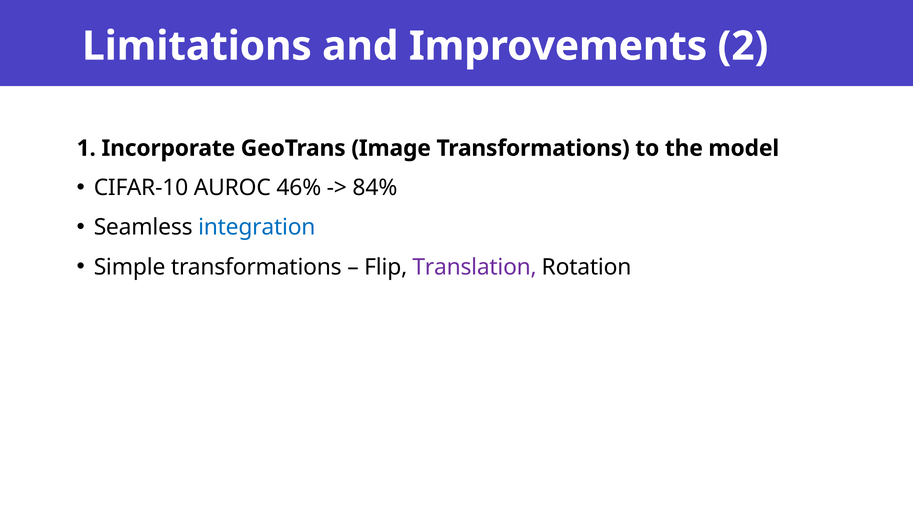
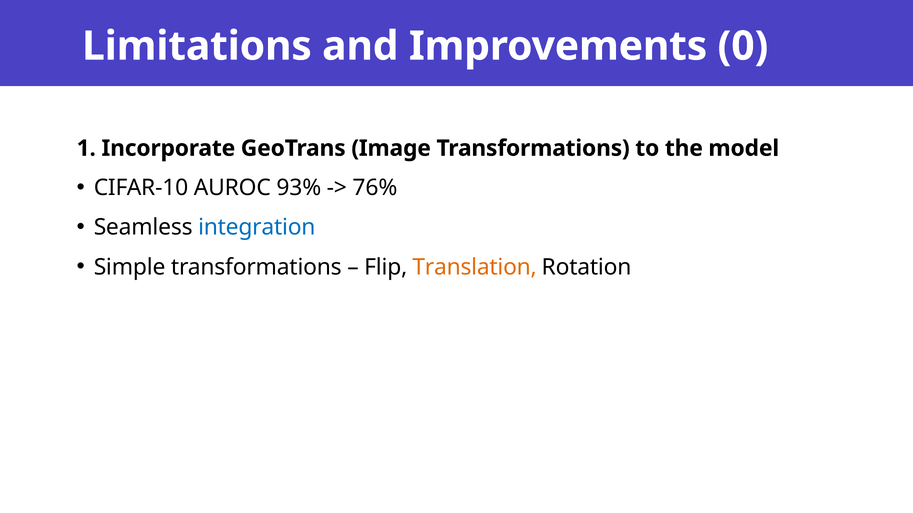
2: 2 -> 0 (743, 46)
46%: 46% -> 93% (299, 188)
84%: 84% -> 76% (375, 188)
Translation colour: purple -> orange (475, 267)
